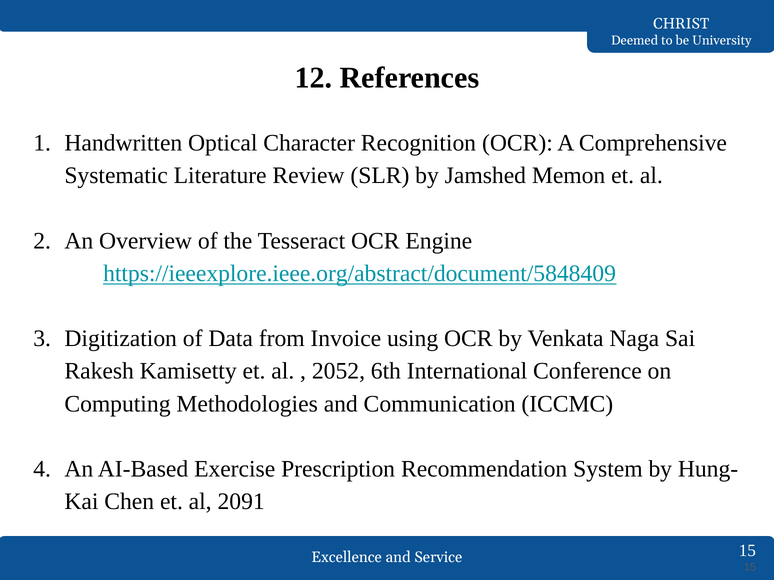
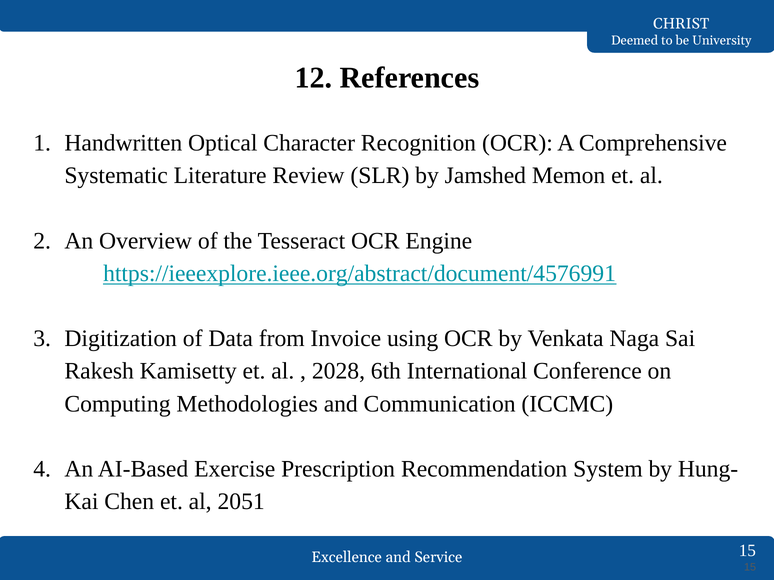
https://ieeexplore.ieee.org/abstract/document/5848409: https://ieeexplore.ieee.org/abstract/document/5848409 -> https://ieeexplore.ieee.org/abstract/document/4576991 (360, 274)
2052: 2052 -> 2028 (338, 371)
2091: 2091 -> 2051 (241, 502)
